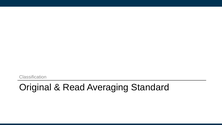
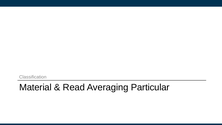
Original: Original -> Material (35, 87)
Standard: Standard -> Particular (150, 87)
